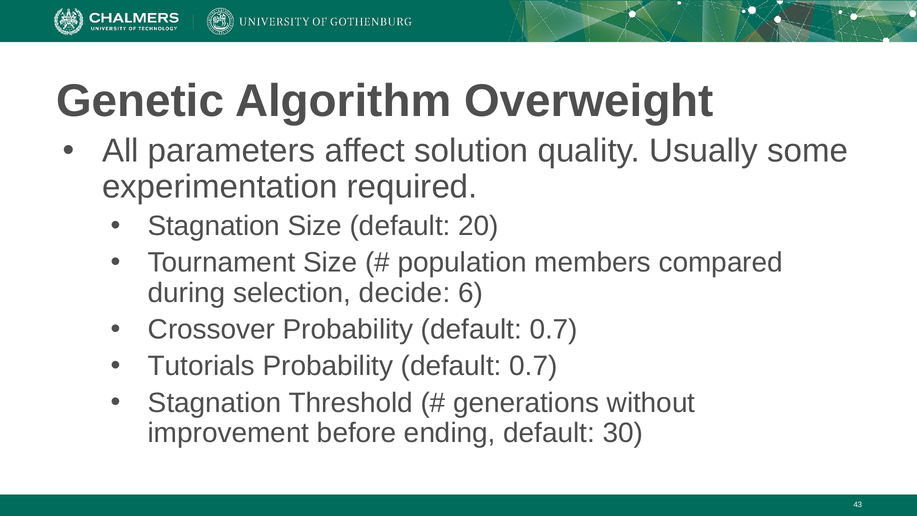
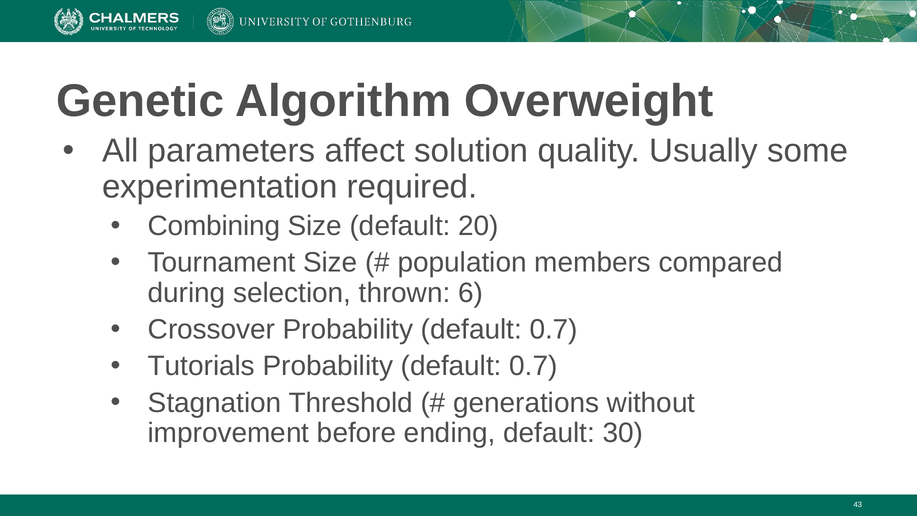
Stagnation: Stagnation -> Combining (214, 226)
decide: decide -> thrown (405, 293)
